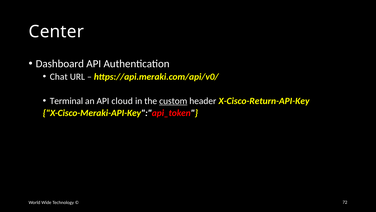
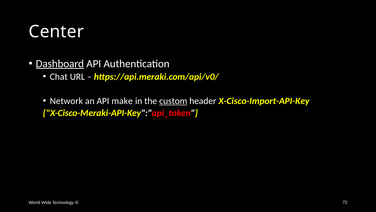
Dashboard underline: none -> present (60, 64)
Terminal: Terminal -> Network (66, 101)
cloud: cloud -> make (122, 101)
X-Cisco-Return-API-Key: X-Cisco-Return-API-Key -> X-Cisco-Import-API-Key (264, 101)
